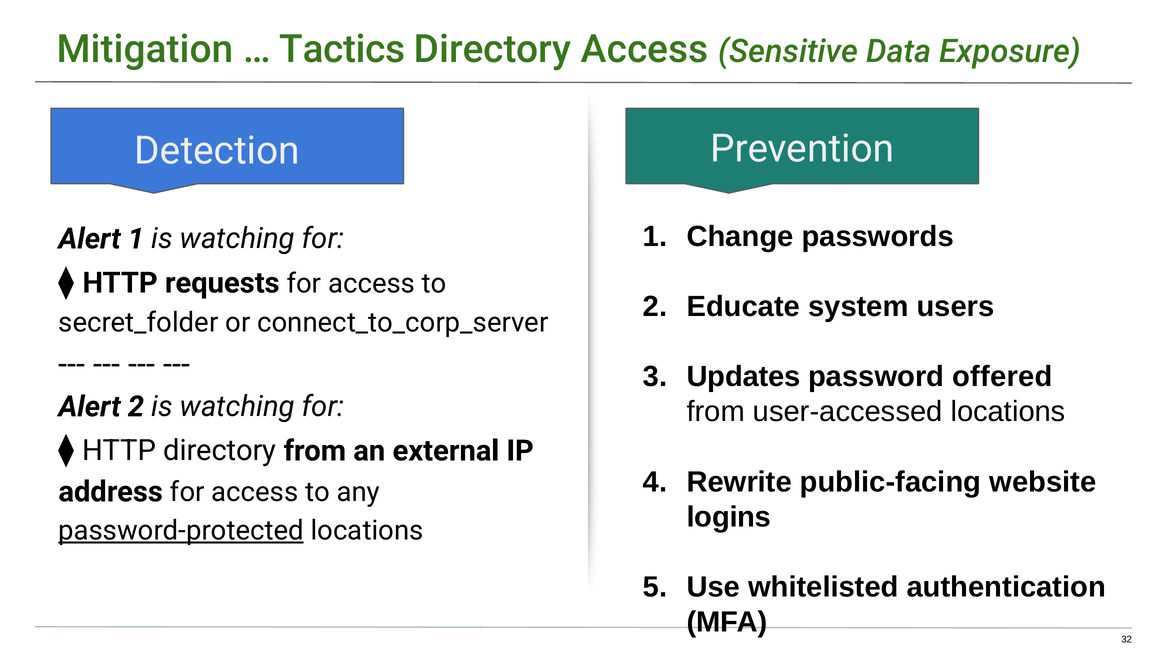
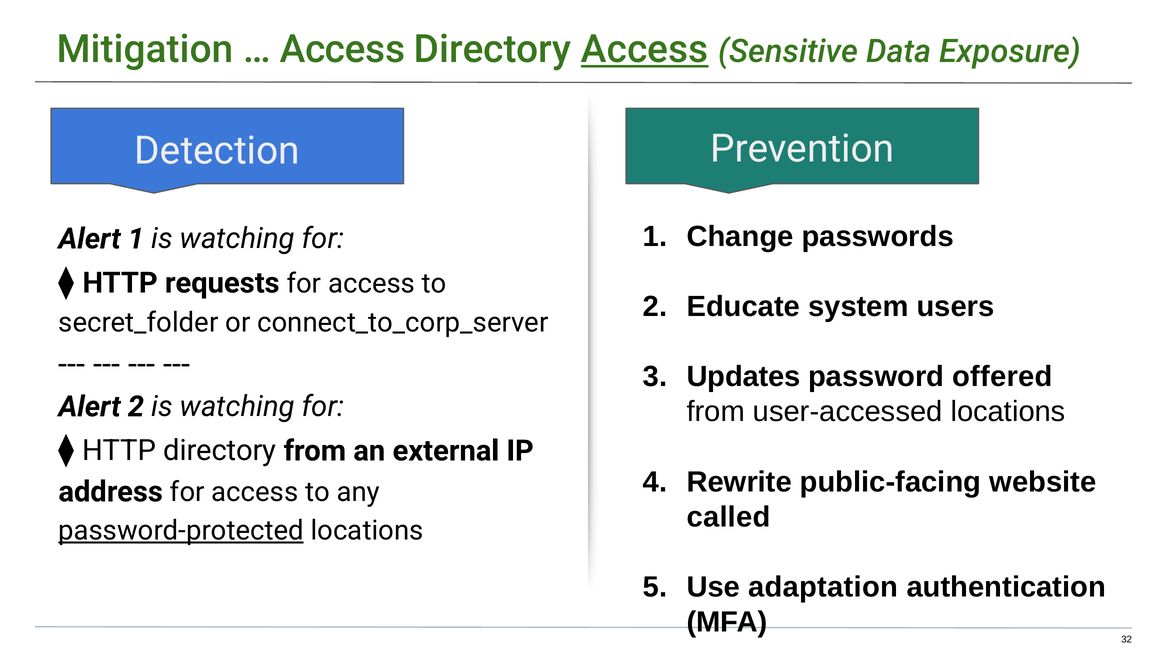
Tactics: Tactics -> Access (342, 49)
Access underline: none -> present (645, 49)
logins: logins -> called (729, 517)
whitelisted: whitelisted -> adaptation (823, 587)
